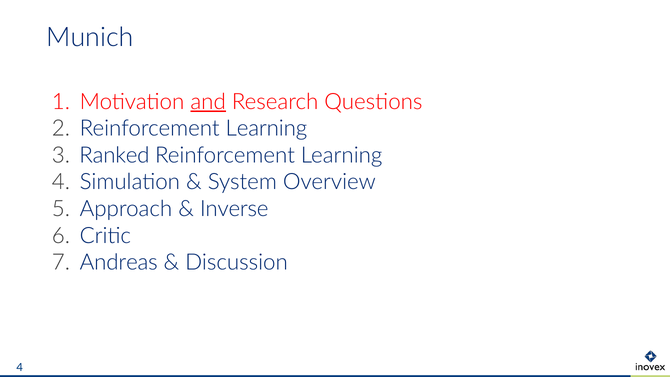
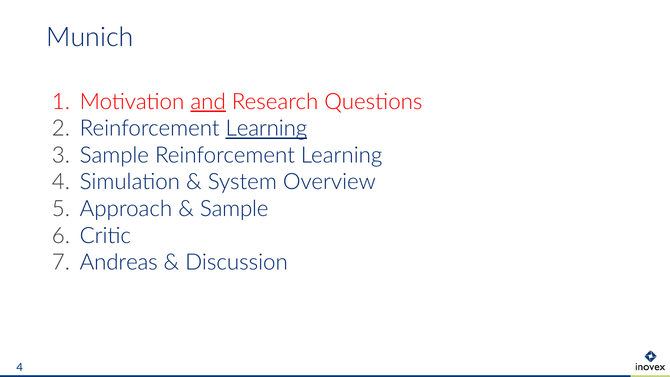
Learning underline: none -> present (266, 128)
Ranked: Ranked -> Sample (114, 155)
Inverse: Inverse -> Sample (234, 209)
